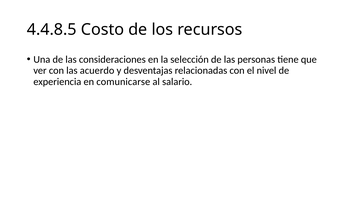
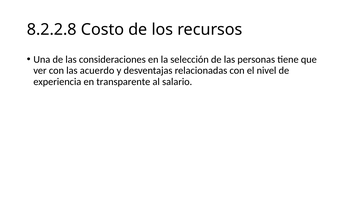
4.4.8.5: 4.4.8.5 -> 8.2.2.8 (52, 30)
comunicarse: comunicarse -> transparente (123, 82)
